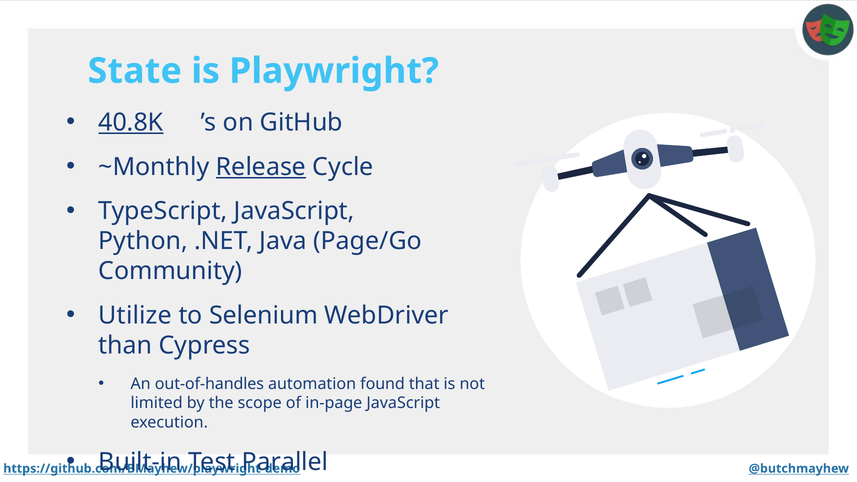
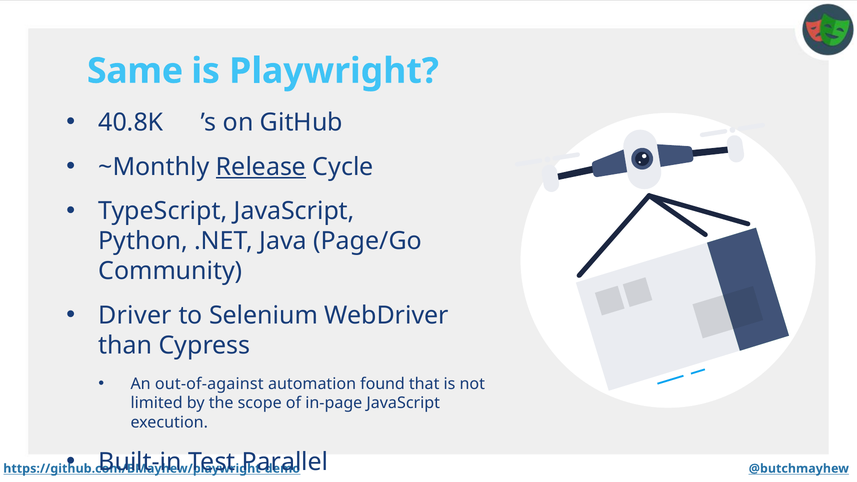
State: State -> Same (135, 71)
40.8K underline: present -> none (131, 123)
Utilize: Utilize -> Driver (135, 316)
out-of-handles: out-of-handles -> out-of-against (209, 384)
